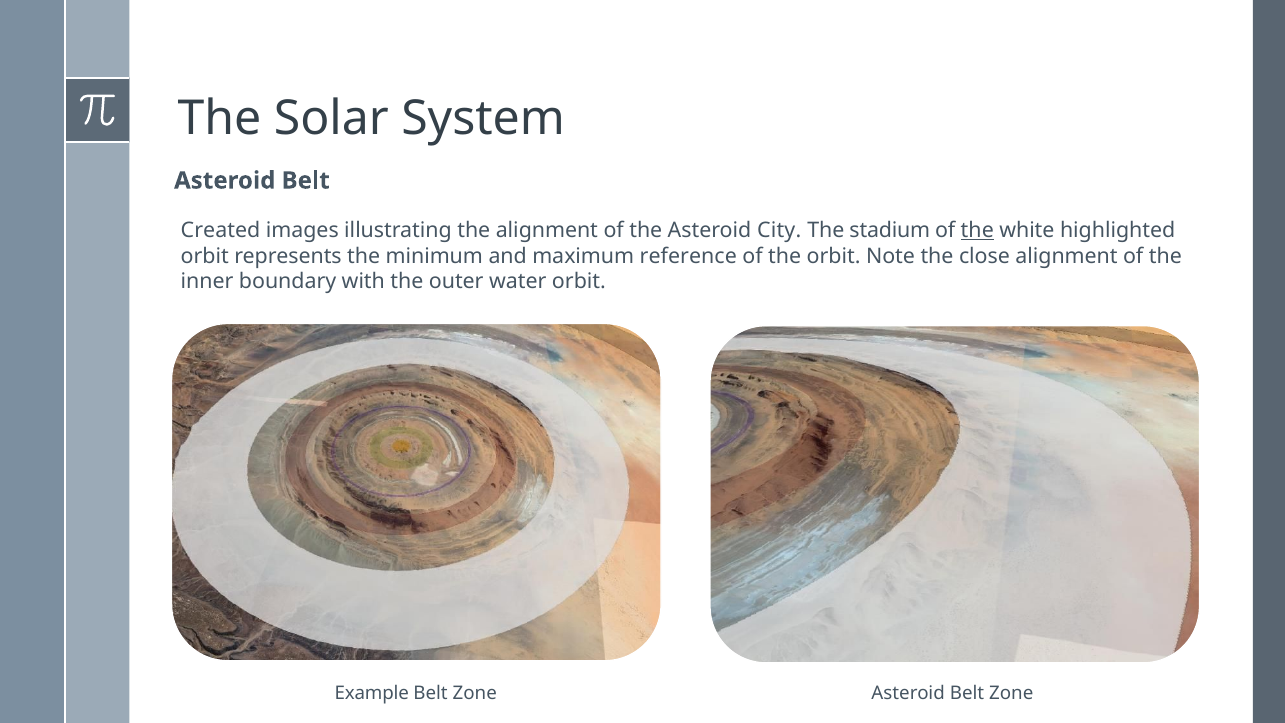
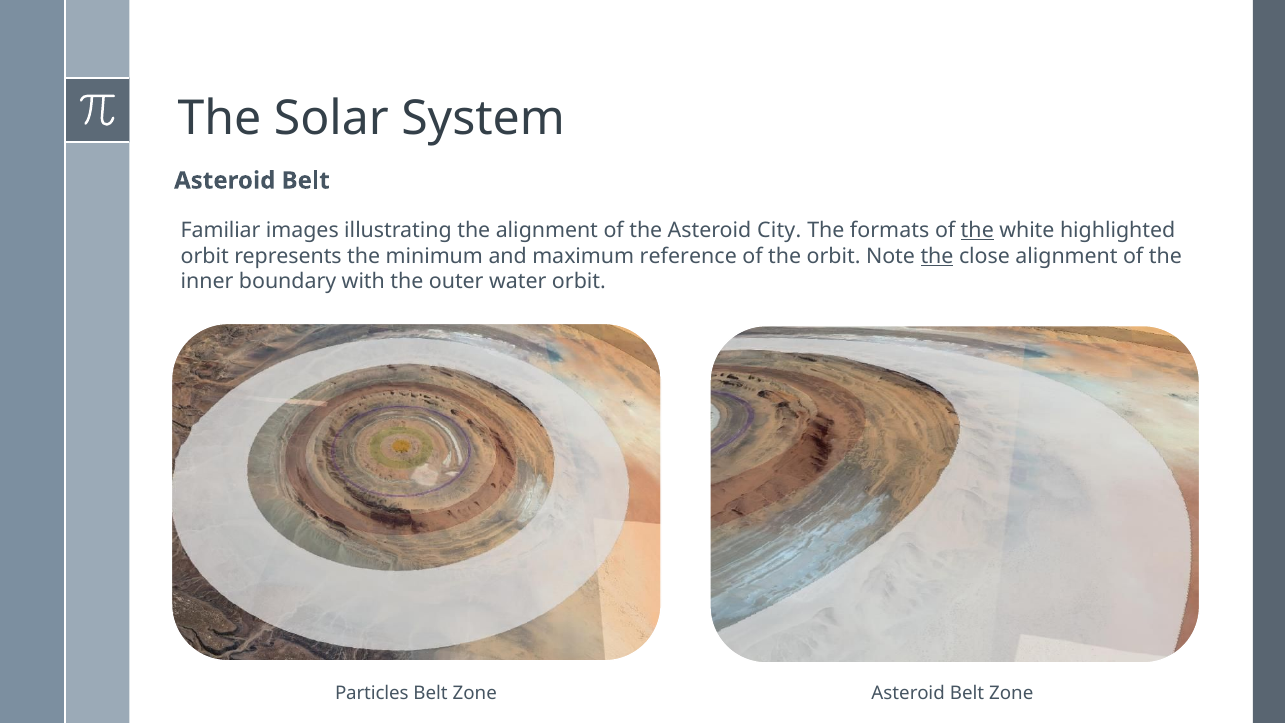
Created: Created -> Familiar (221, 230)
stadium: stadium -> formats (890, 230)
the underline: none -> present (937, 256)
Example: Example -> Particles (372, 693)
